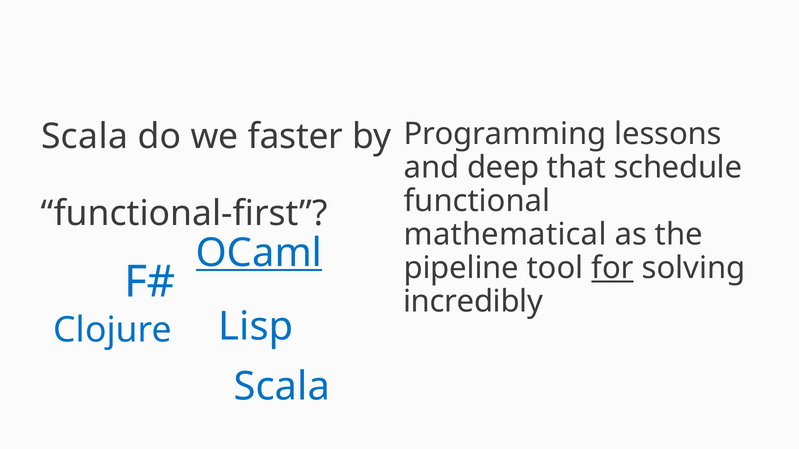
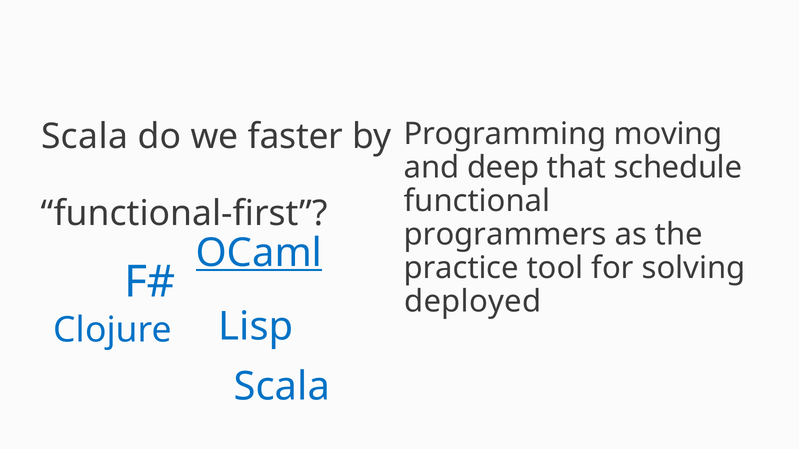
lessons: lessons -> moving (668, 134)
mathematical: mathematical -> programmers (505, 235)
pipeline: pipeline -> practice (461, 268)
for underline: present -> none (613, 268)
incredibly: incredibly -> deployed (473, 302)
